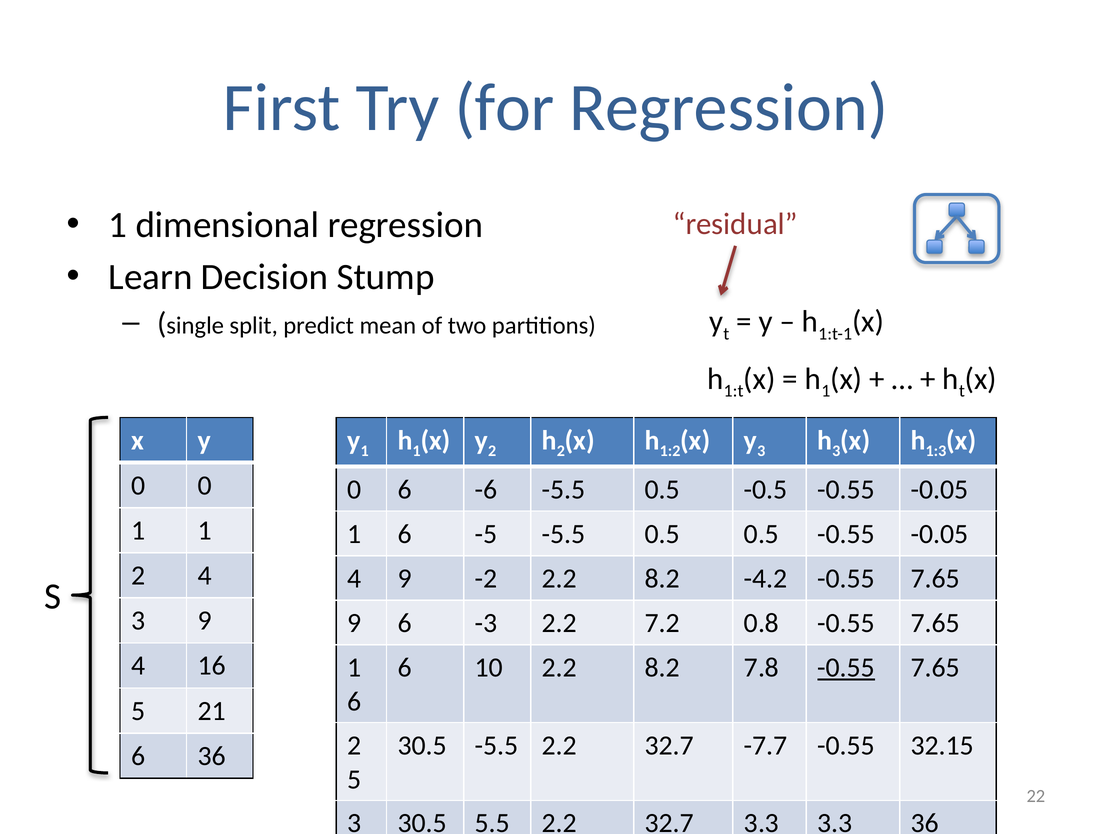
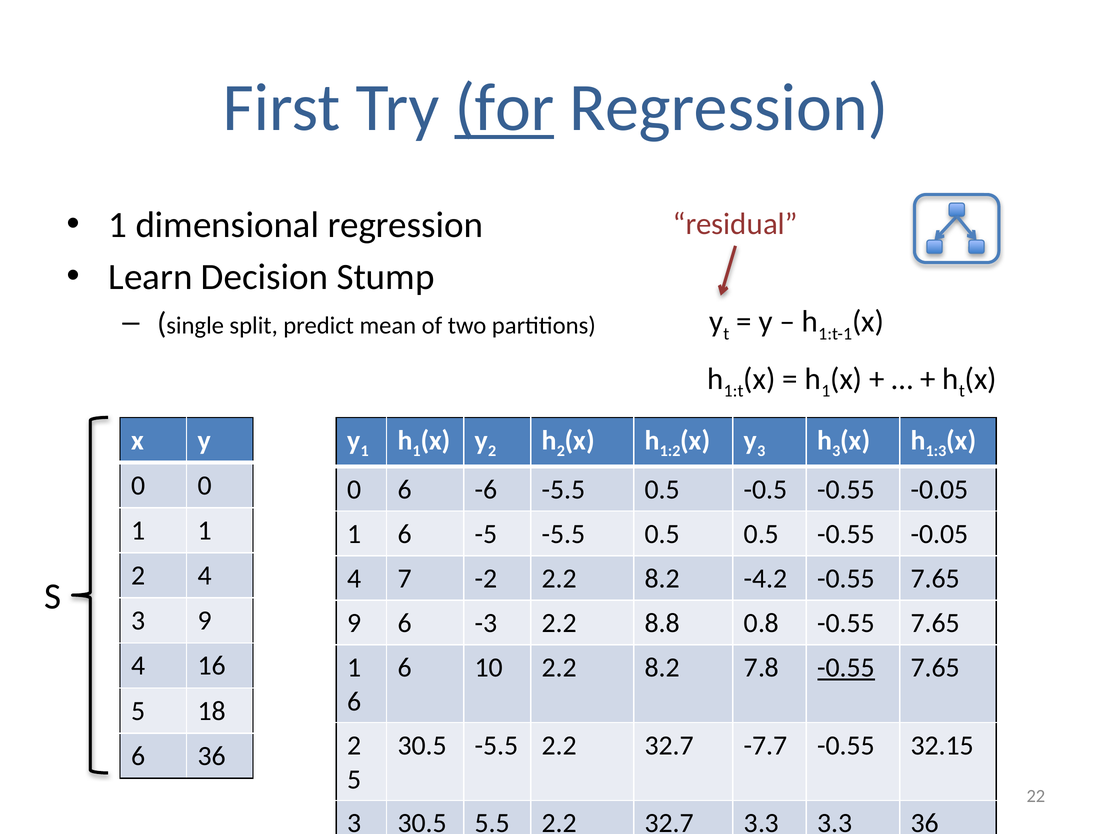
for underline: none -> present (505, 108)
4 9: 9 -> 7 (405, 578)
7.2: 7.2 -> 8.8 (662, 623)
21: 21 -> 18 (212, 711)
